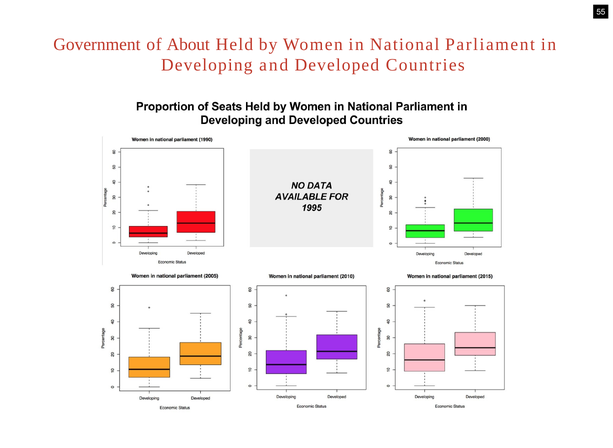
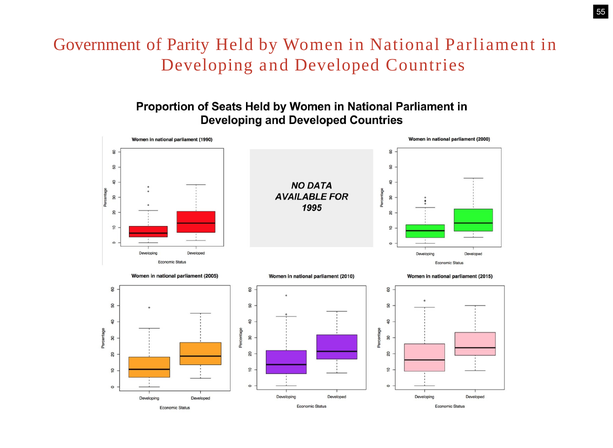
About: About -> Parity (188, 44)
